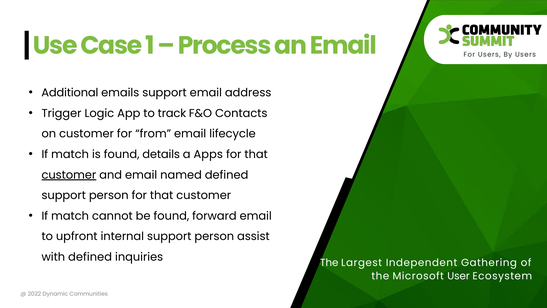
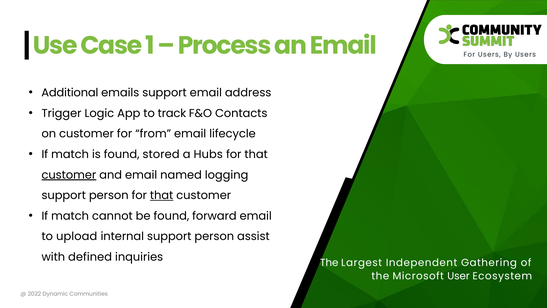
details: details -> stored (161, 154)
Apps: Apps -> Hubs (208, 154)
named defined: defined -> logging (227, 175)
that underline: none -> present (162, 195)
upfront: upfront -> upload (77, 236)
